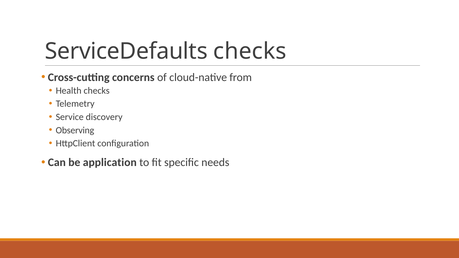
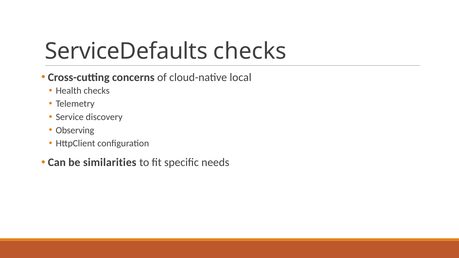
from: from -> local (241, 77)
application: application -> similarities (110, 162)
